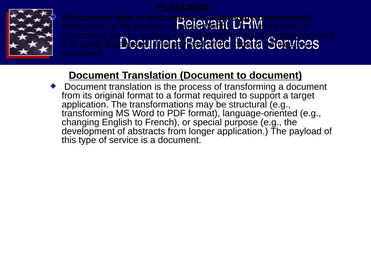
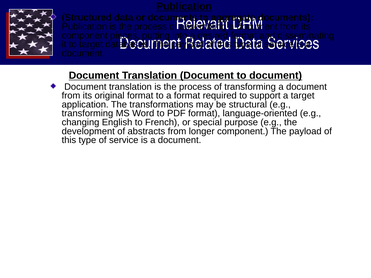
longer application: application -> component (243, 131)
